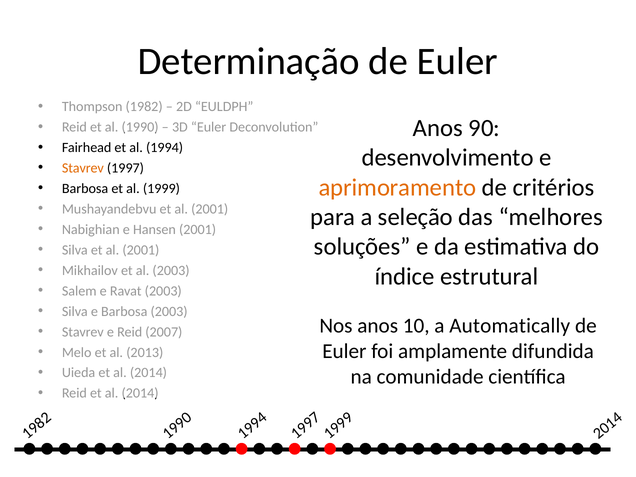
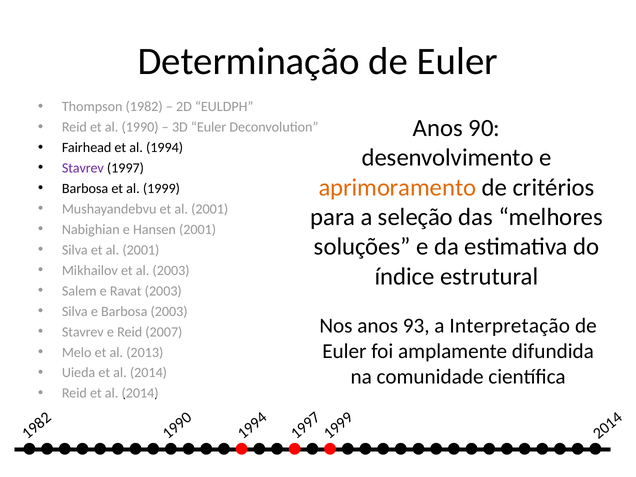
Stavrev colour: orange -> purple (83, 168)
10: 10 -> 93 (416, 326)
Automatically: Automatically -> Interpretação (510, 326)
